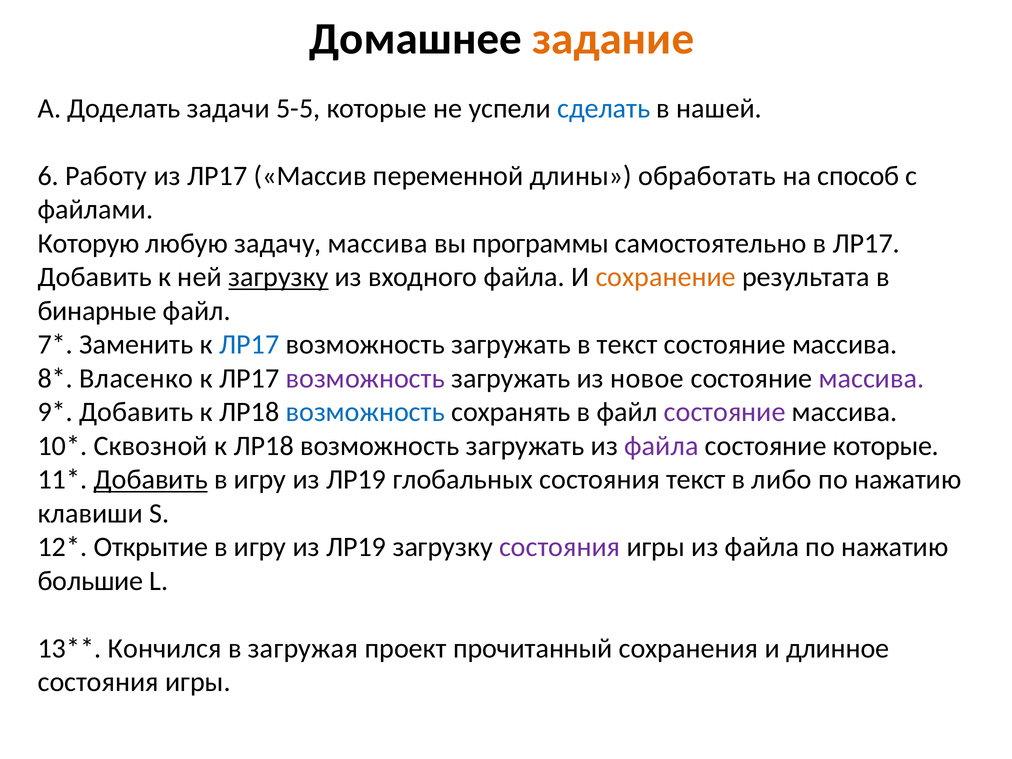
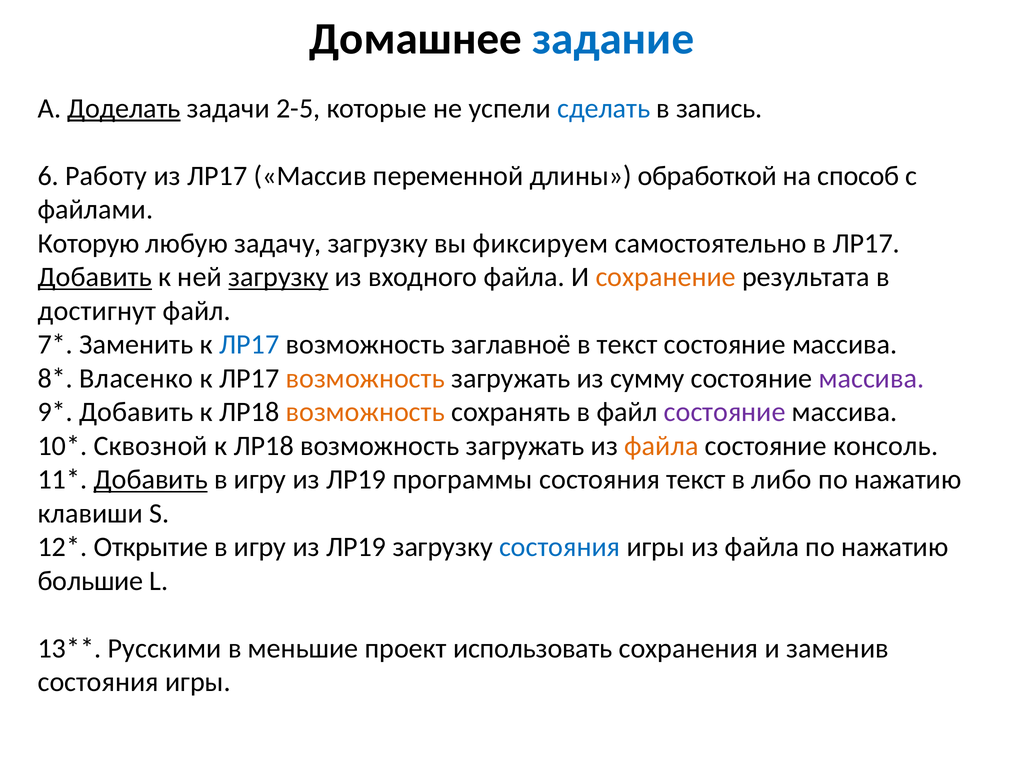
задание colour: orange -> blue (613, 39)
Доделать underline: none -> present (124, 108)
5-5: 5-5 -> 2-5 (298, 108)
нашей: нашей -> запись (719, 108)
обработать: обработать -> обработкой (707, 176)
задачу массива: массива -> загрузку (378, 243)
программы: программы -> фиксируем (540, 243)
Добавить underline: none -> present (95, 277)
бинарные: бинарные -> достигнут (97, 311)
загружать: загружать -> заглавноё (511, 345)
возможность colour: purple -> orange (365, 378)
новое: новое -> сумму (647, 378)
возможность colour: blue -> orange (365, 412)
файла colour: purple -> orange (661, 446)
состояние которые: которые -> консоль (886, 446)
глобальных: глобальных -> программы (463, 480)
состояния colour: purple -> blue (560, 547)
Кончился: Кончился -> Русскими (165, 648)
загружая: загружая -> меньшие (303, 648)
прочитанный: прочитанный -> использовать (533, 648)
длинное: длинное -> заменив (838, 648)
